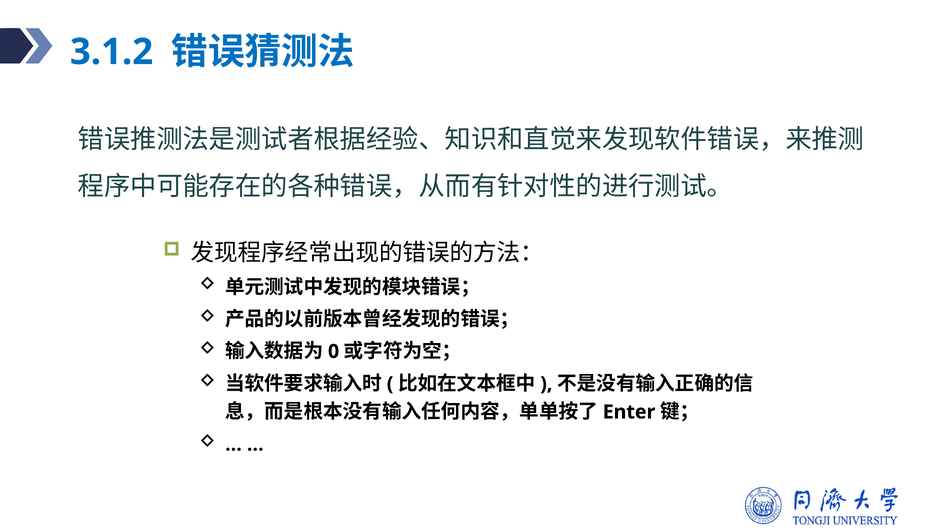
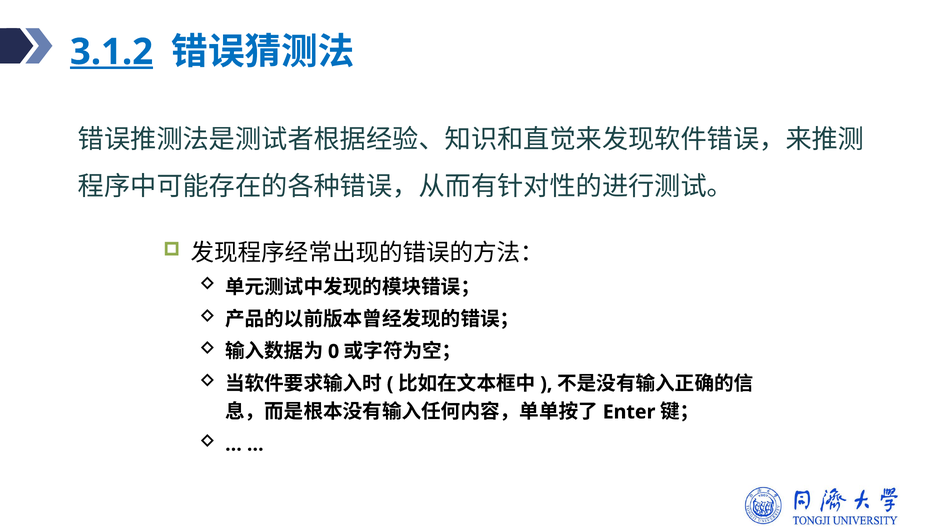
3.1.2 underline: none -> present (112, 52)
